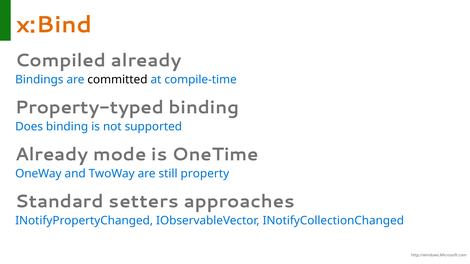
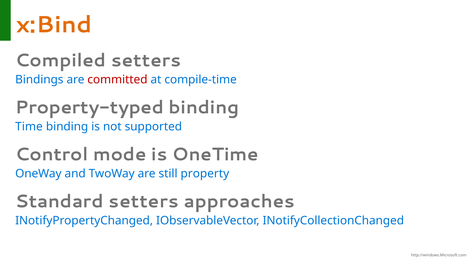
Compiled already: already -> setters (146, 60)
committed colour: black -> red (117, 80)
Does: Does -> Time (29, 127)
Already: Already -> Control (52, 155)
